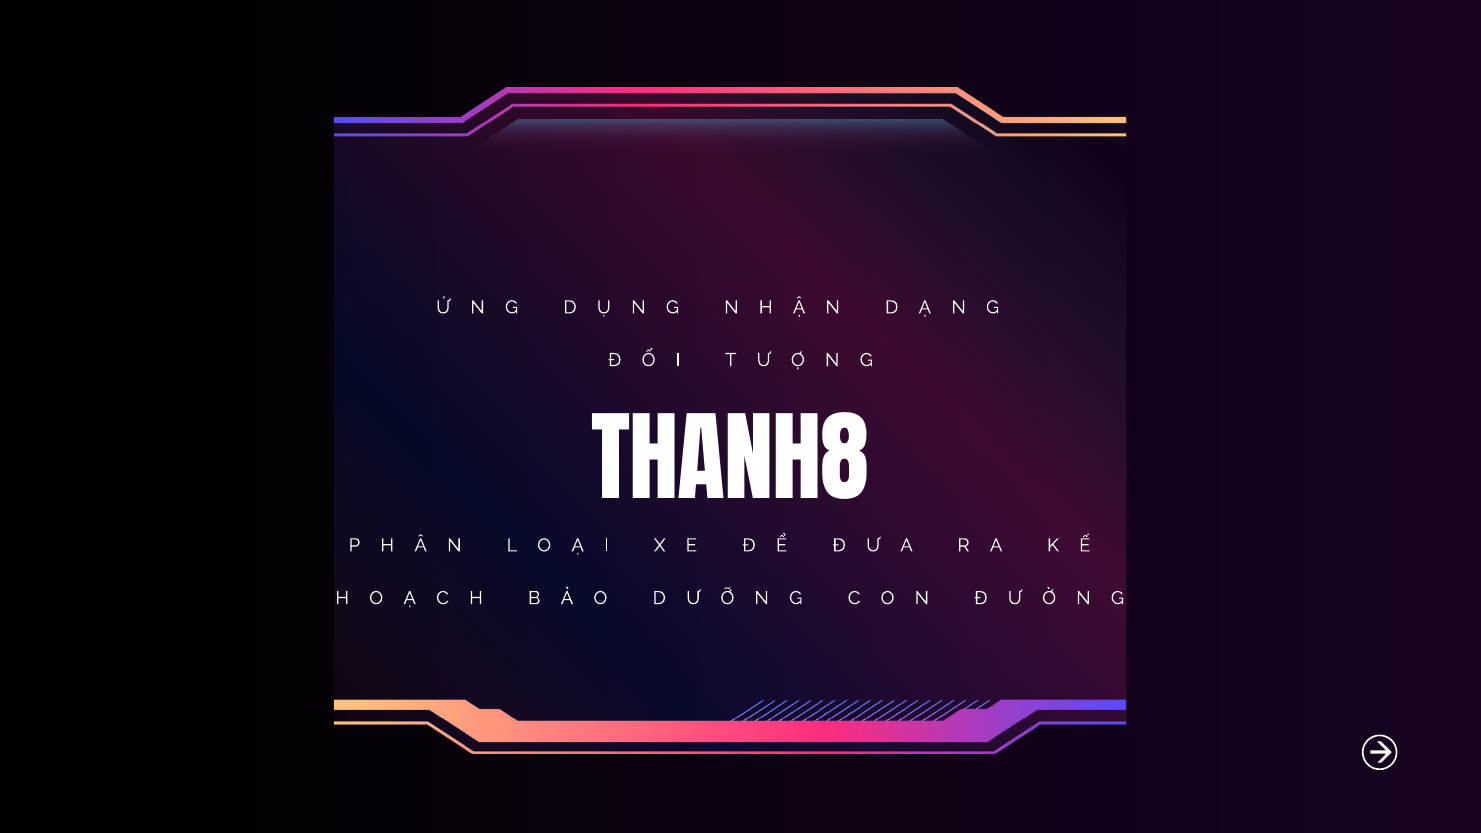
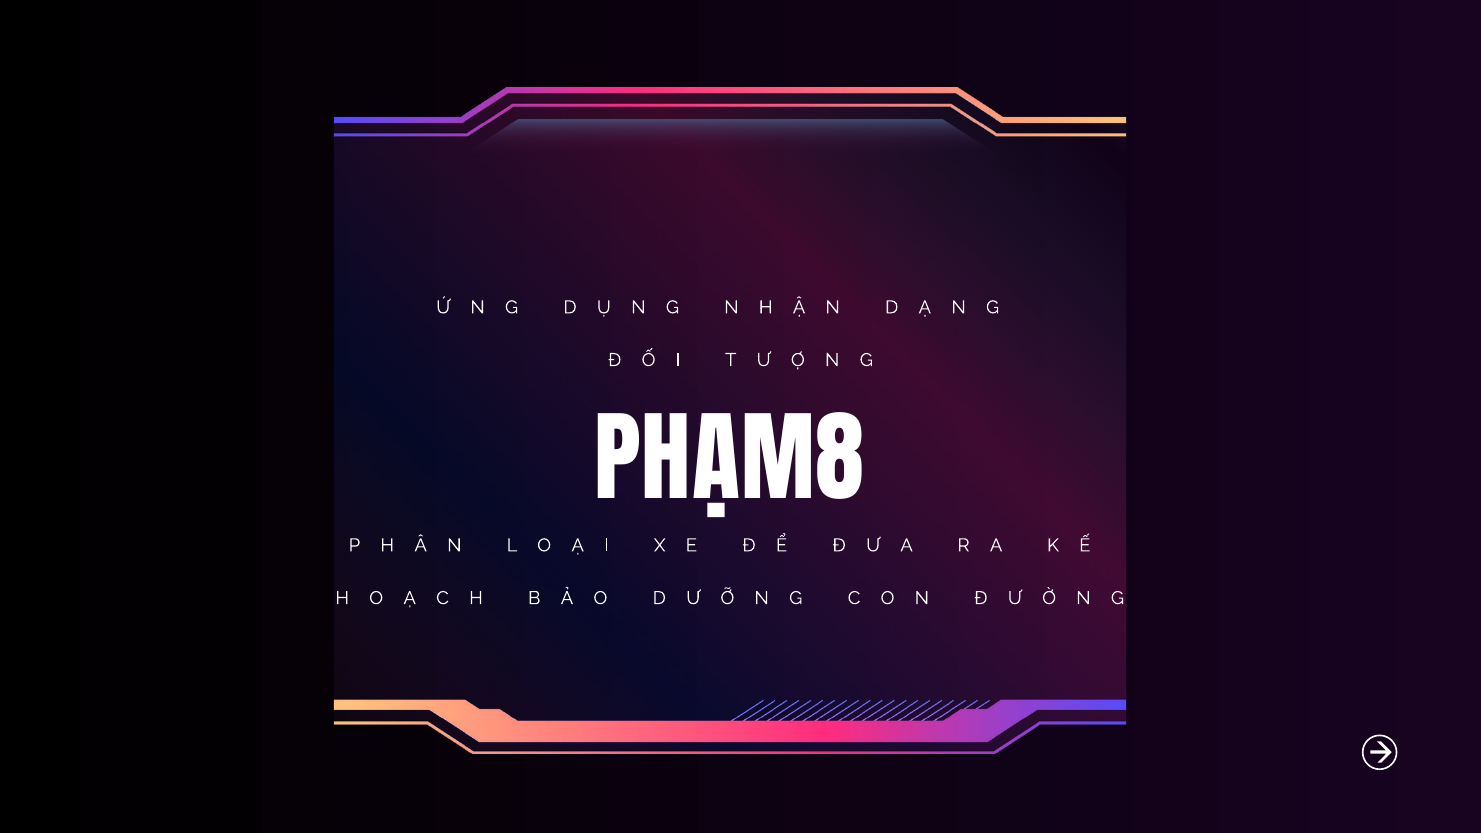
THANH8: THANH8 -> PHẠM8 (729, 466)
